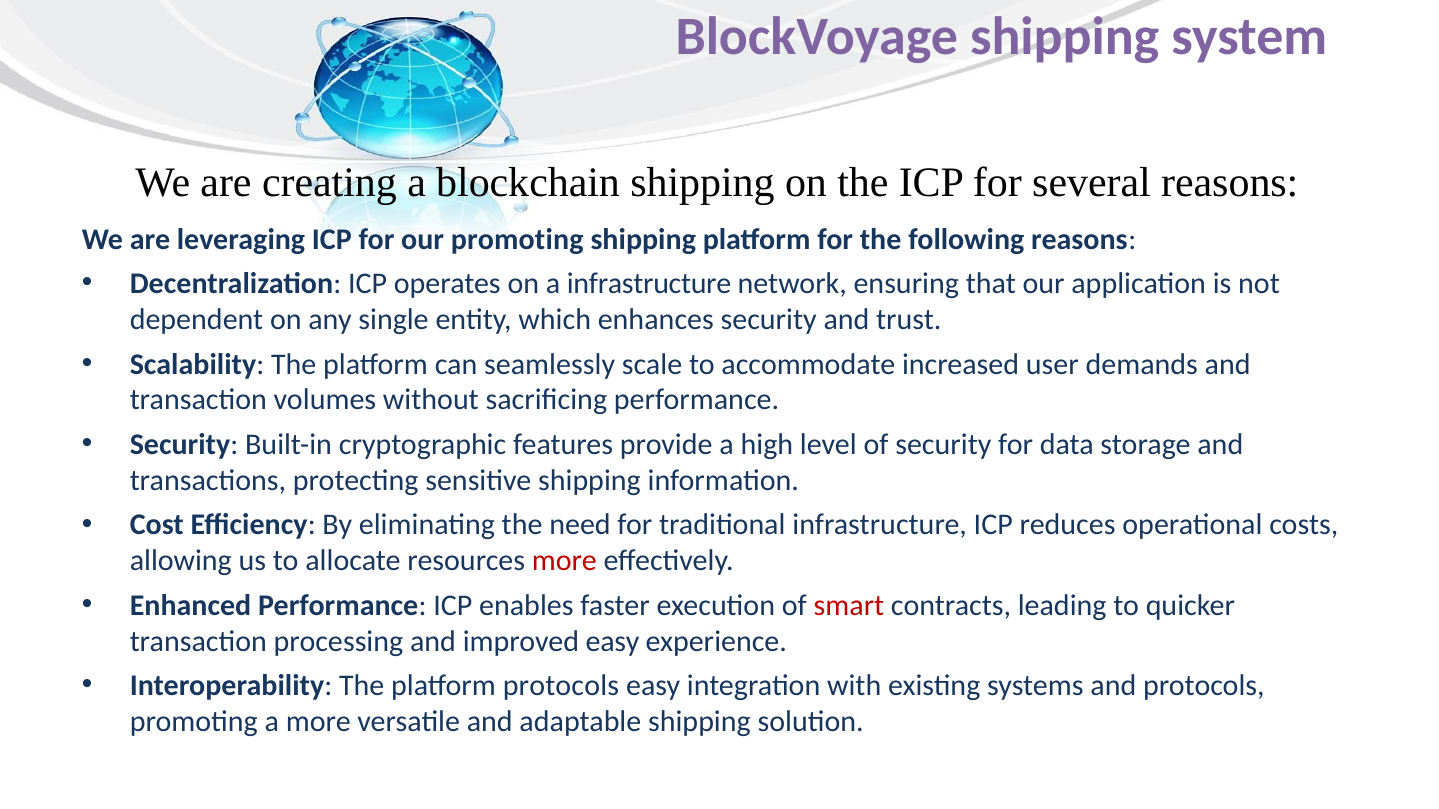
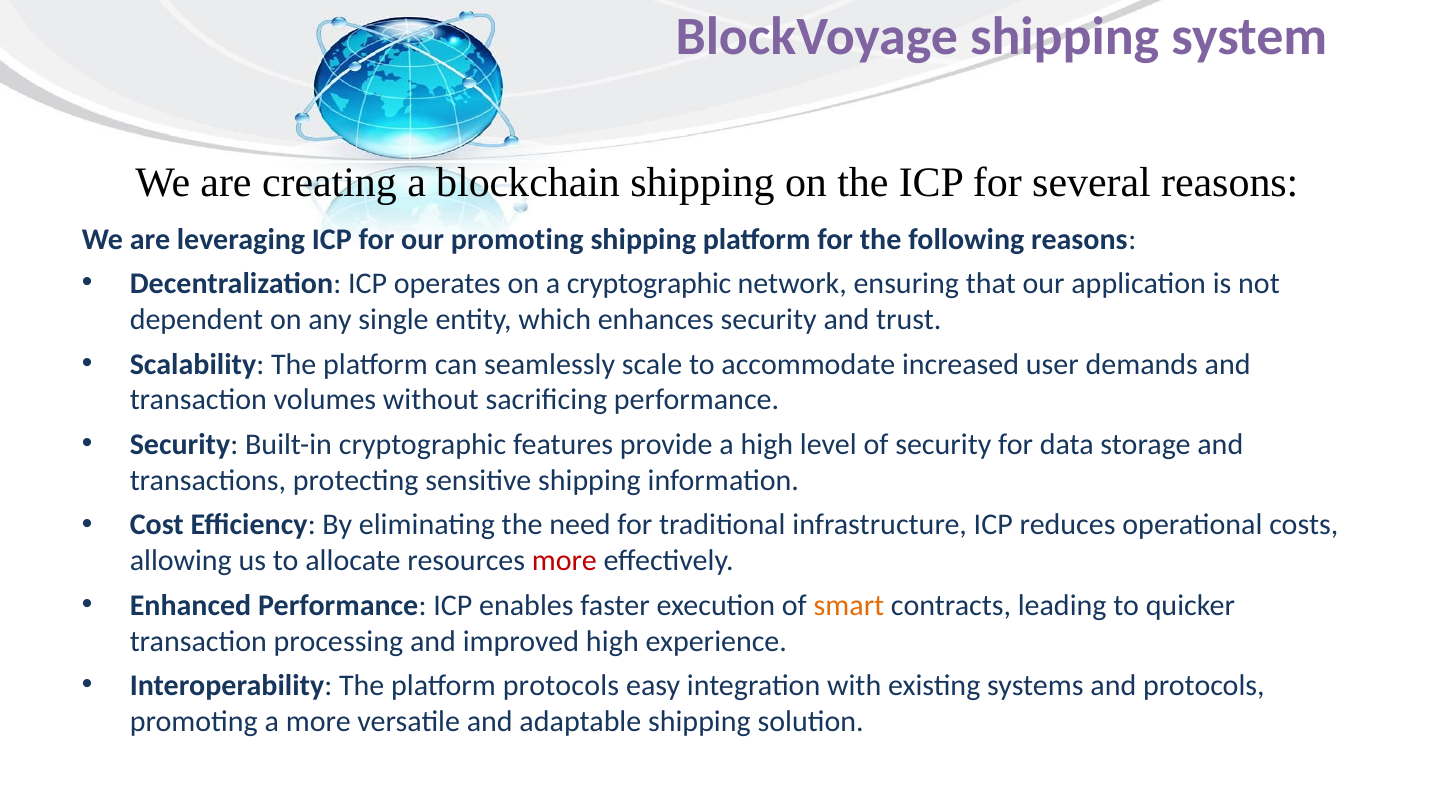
a infrastructure: infrastructure -> cryptographic (649, 284)
smart colour: red -> orange (849, 605)
improved easy: easy -> high (612, 641)
